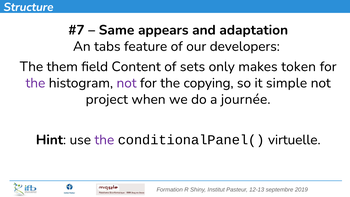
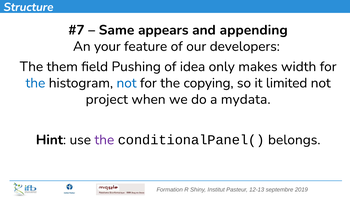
adaptation: adaptation -> appending (254, 30)
tabs: tabs -> your (107, 46)
Content: Content -> Pushing (136, 67)
sets: sets -> idea (193, 67)
token: token -> width (299, 67)
the colour: purple -> blue (35, 83)
not colour: purple -> blue (127, 83)
simple: simple -> limited (287, 83)
journée: journée -> mydata (246, 99)
virtuelle: virtuelle -> belongs (294, 140)
